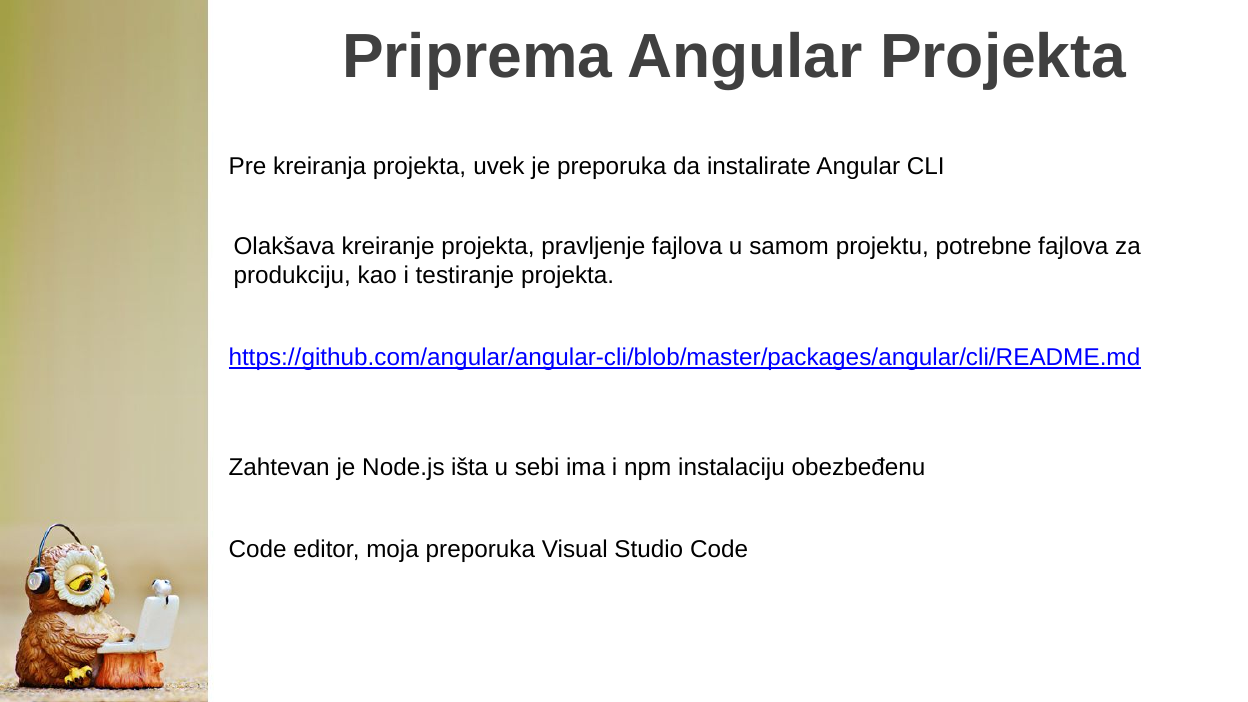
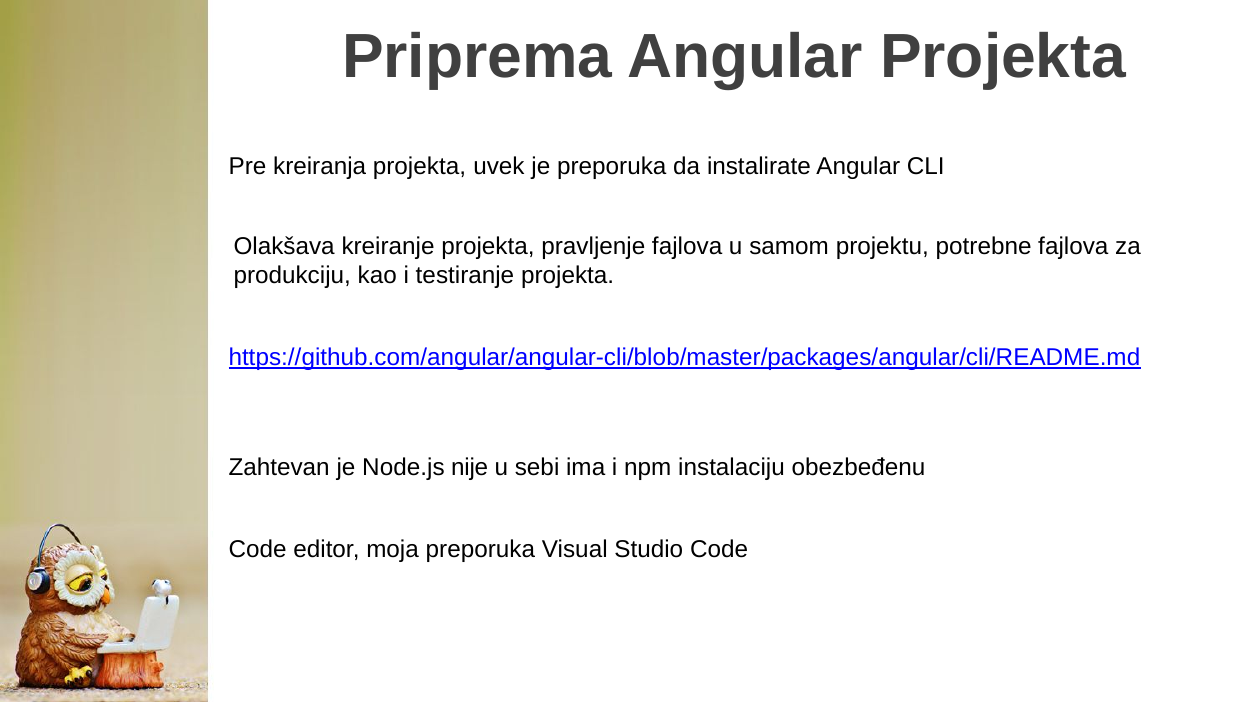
išta: išta -> nije (470, 468)
